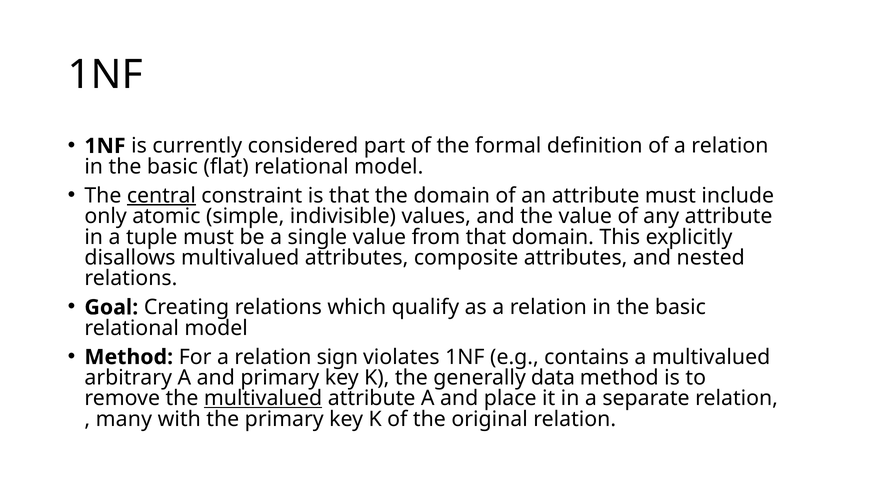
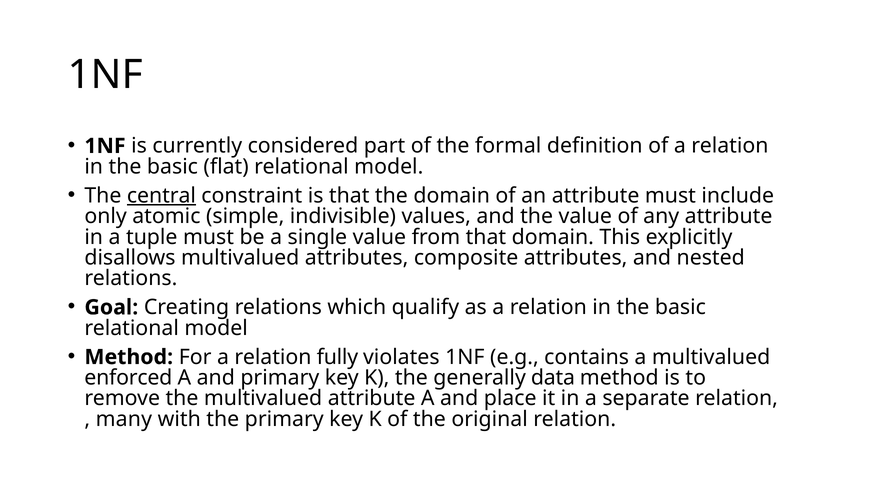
sign: sign -> fully (337, 357)
arbitrary: arbitrary -> enforced (128, 378)
multivalued underline: present -> none (263, 398)
